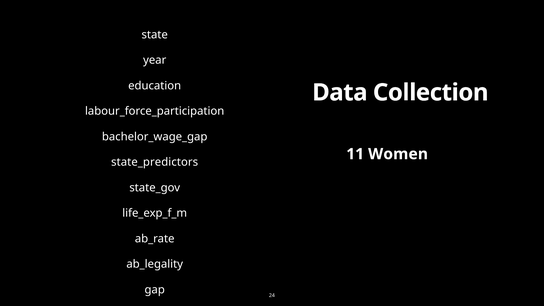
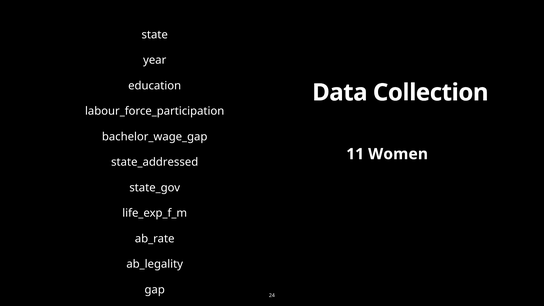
state_predictors: state_predictors -> state_addressed (155, 162)
